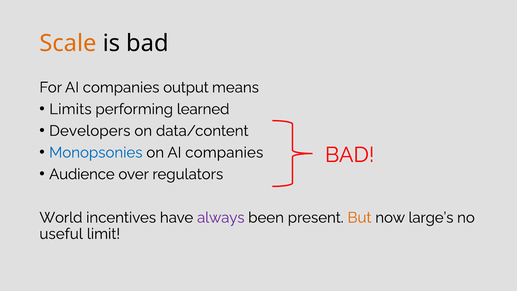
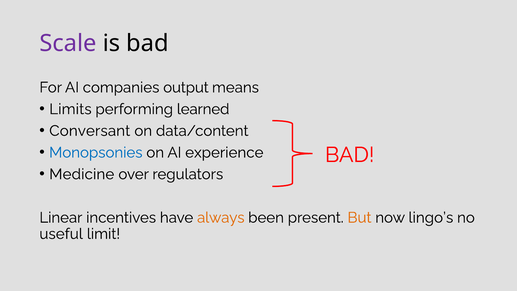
Scale colour: orange -> purple (68, 43)
Developers: Developers -> Conversant (90, 131)
on AI companies: companies -> experience (224, 152)
Audience: Audience -> Medicine (82, 174)
World: World -> Linear (61, 217)
always colour: purple -> orange (221, 217)
large’s: large’s -> lingo’s (431, 217)
